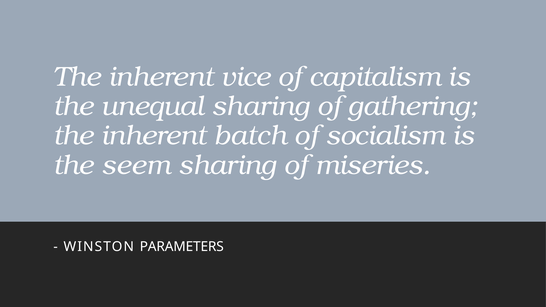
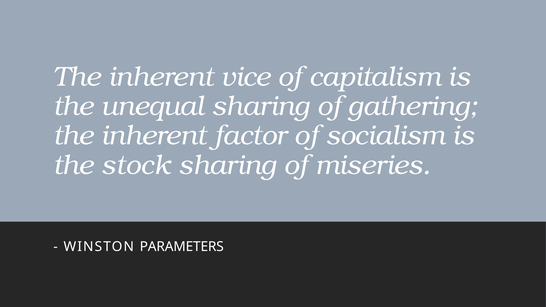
batch: batch -> factor (250, 136)
seem: seem -> stock (136, 165)
